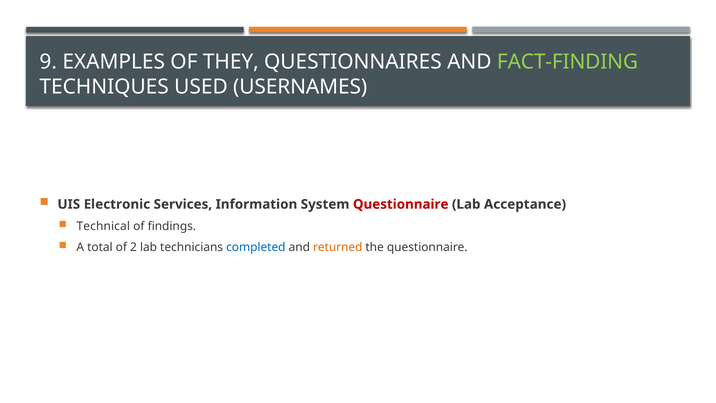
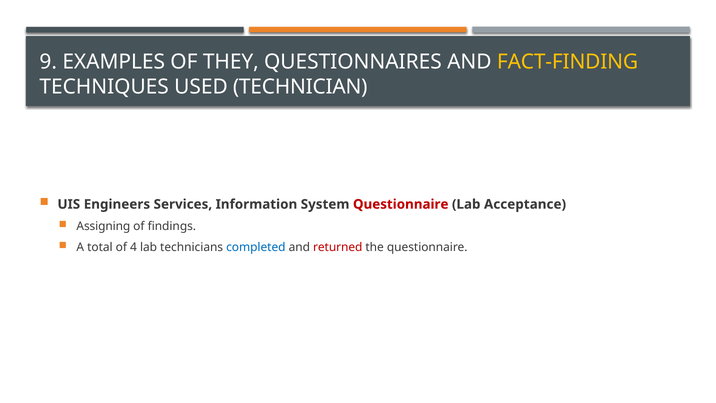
FACT-FINDING colour: light green -> yellow (568, 62)
USERNAMES: USERNAMES -> TECHNICIAN (300, 87)
Electronic: Electronic -> Engineers (117, 204)
Technical: Technical -> Assigning (103, 226)
2: 2 -> 4 (134, 247)
returned colour: orange -> red (338, 247)
